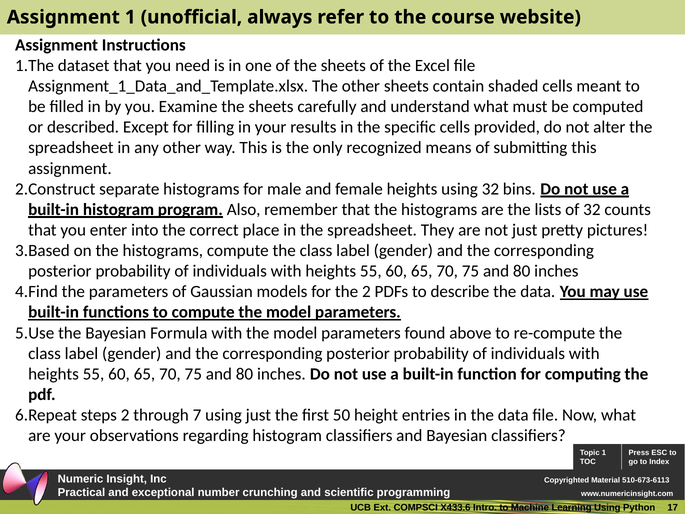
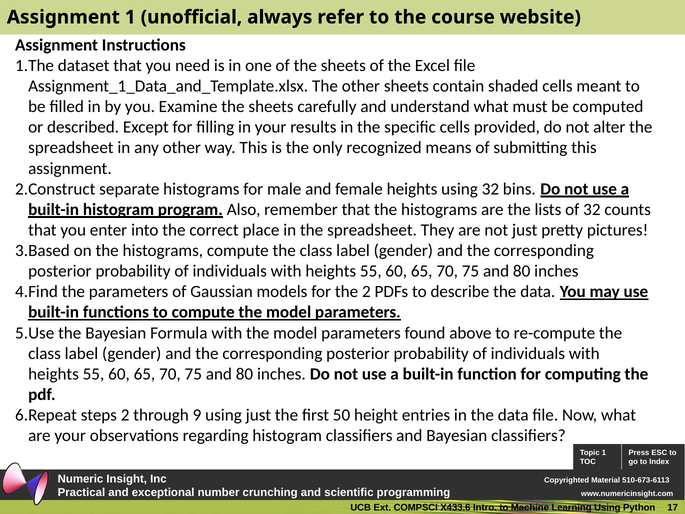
7: 7 -> 9 (197, 415)
